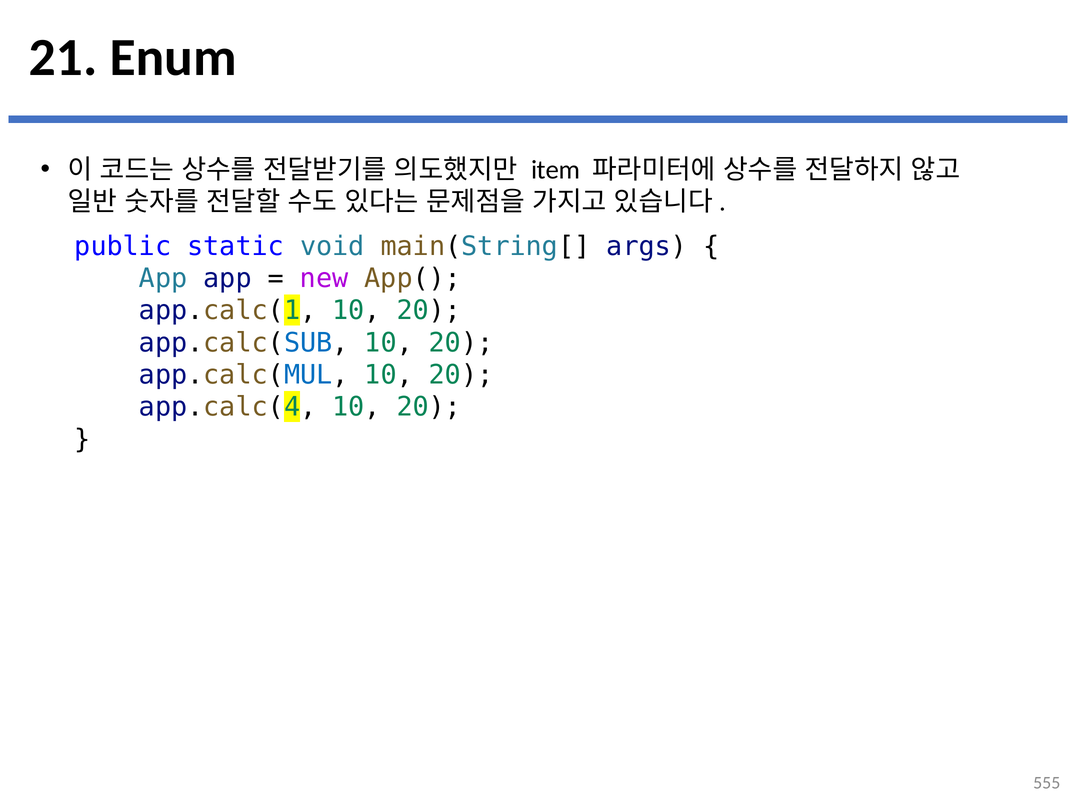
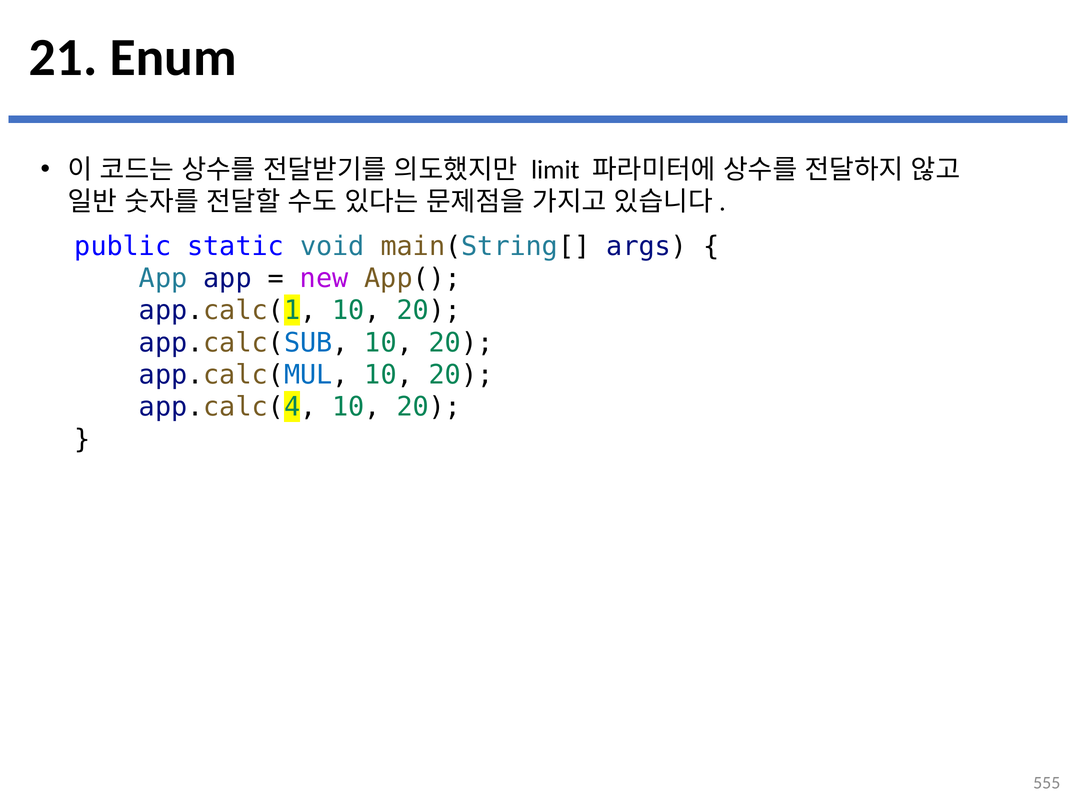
item: item -> limit (556, 170)
